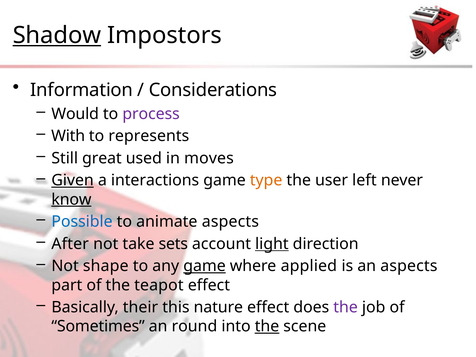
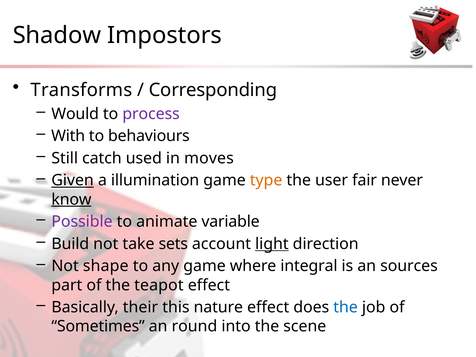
Shadow underline: present -> none (57, 35)
Information: Information -> Transforms (81, 90)
Considerations: Considerations -> Corresponding (213, 90)
represents: represents -> behaviours (149, 136)
great: great -> catch (102, 158)
interactions: interactions -> illumination (155, 180)
left: left -> fair (365, 180)
Possible colour: blue -> purple (82, 222)
animate aspects: aspects -> variable (231, 222)
After: After -> Build (70, 244)
game underline: present -> none (204, 266)
applied: applied -> integral (309, 266)
an aspects: aspects -> sources (409, 266)
the colour: purple -> blue (346, 307)
the underline: present -> none (267, 326)
